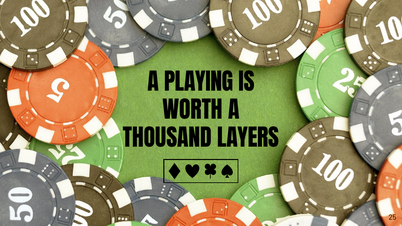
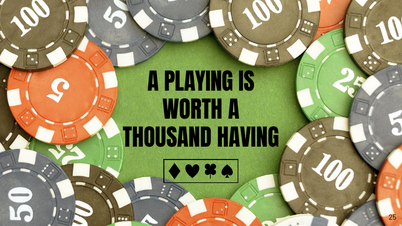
LAYERS: LAYERS -> HAVING (248, 139)
